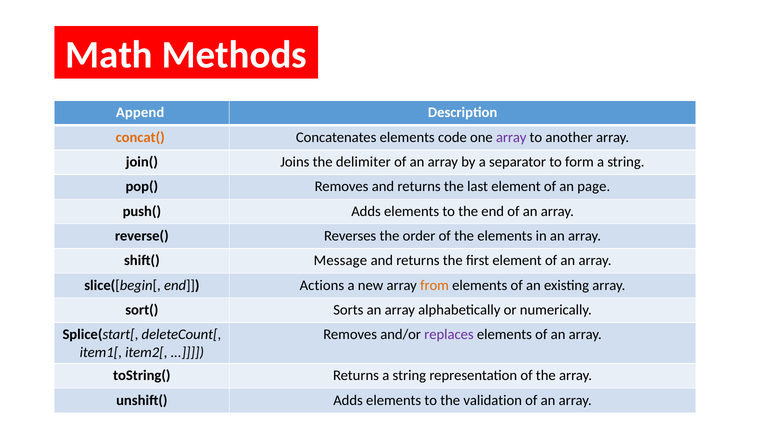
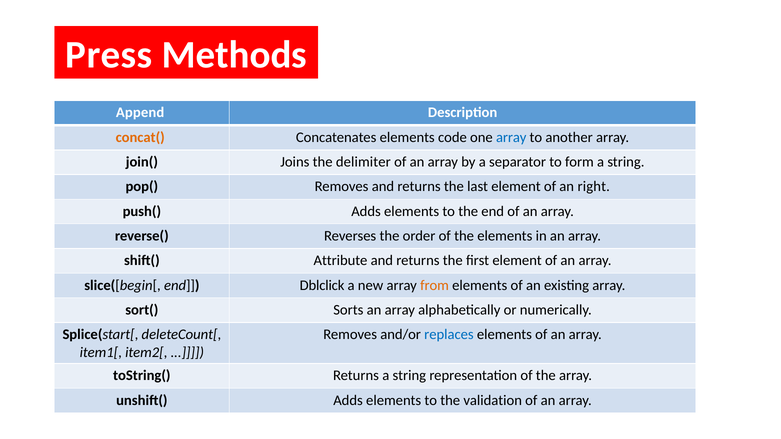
Math: Math -> Press (109, 55)
array colour: purple -> blue (511, 137)
page: page -> right (594, 187)
Message: Message -> Attribute (340, 261)
Actions: Actions -> Dblclick (322, 285)
replaces colour: purple -> blue (449, 335)
